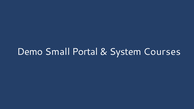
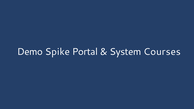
Small: Small -> Spike (57, 52)
